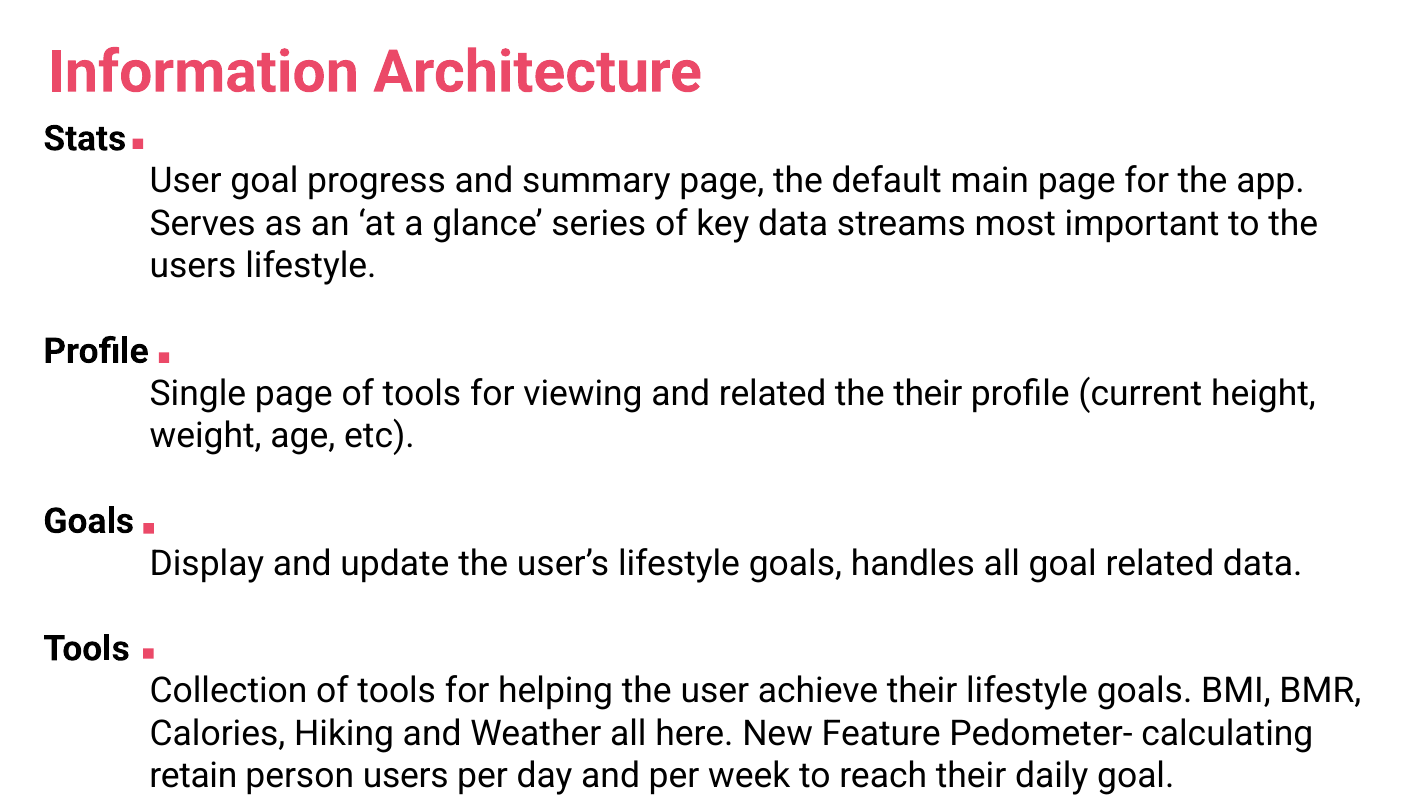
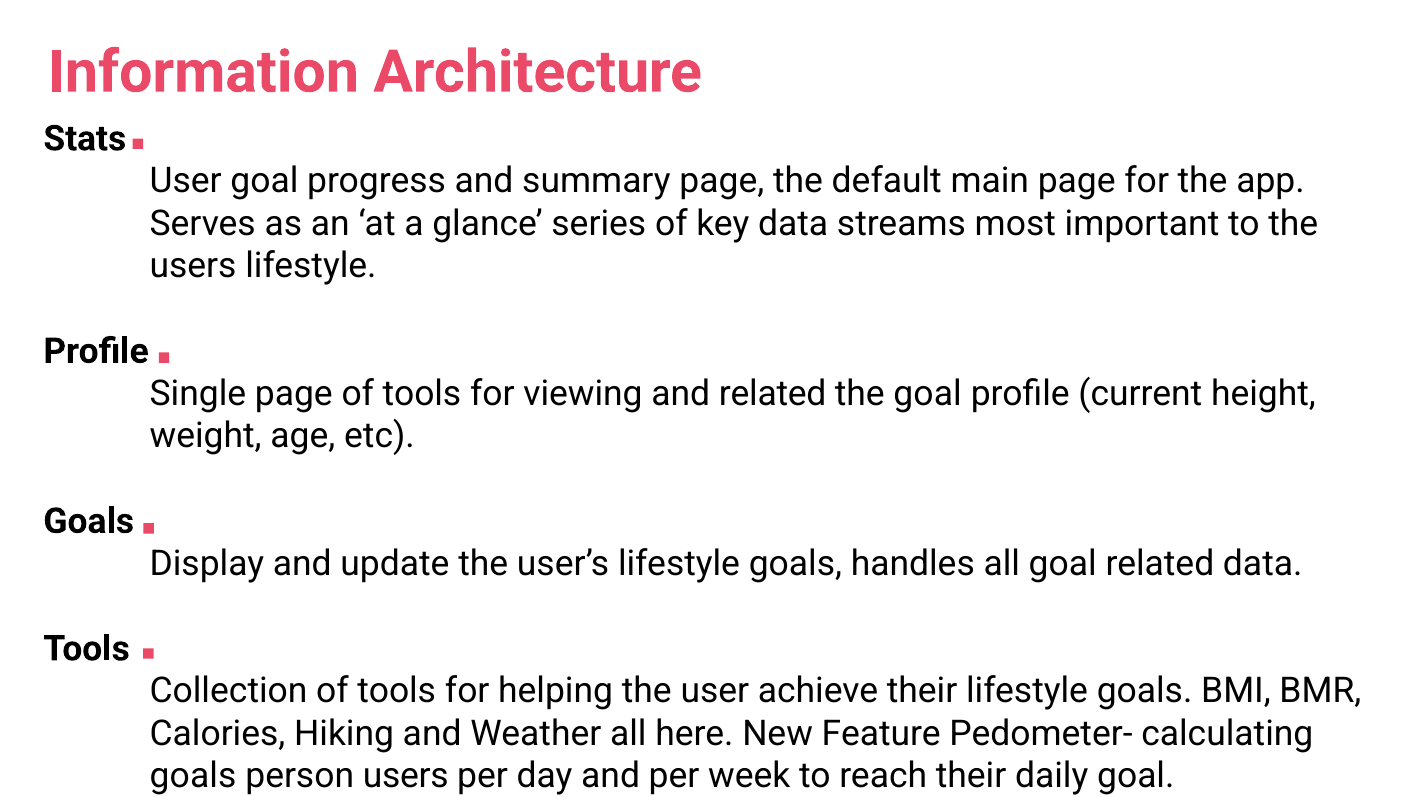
the their: their -> goal (928, 394)
retain: retain -> goals (193, 777)
